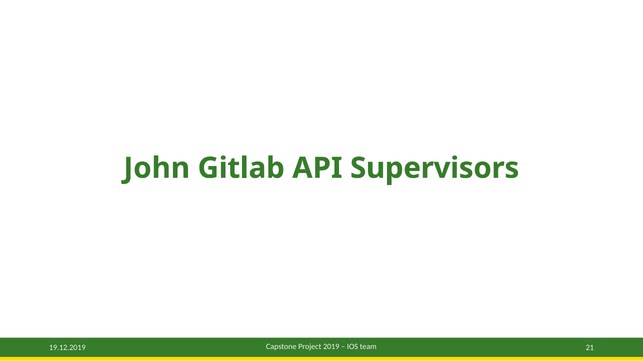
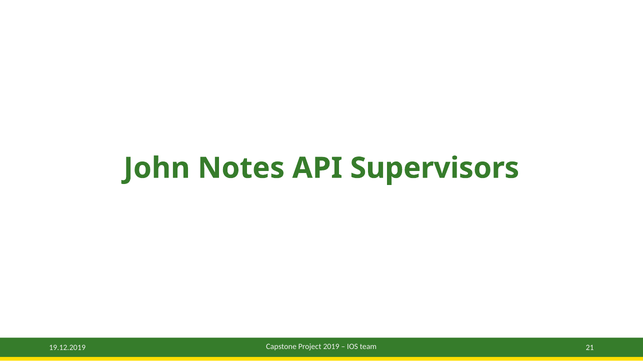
Gitlab: Gitlab -> Notes (241, 168)
